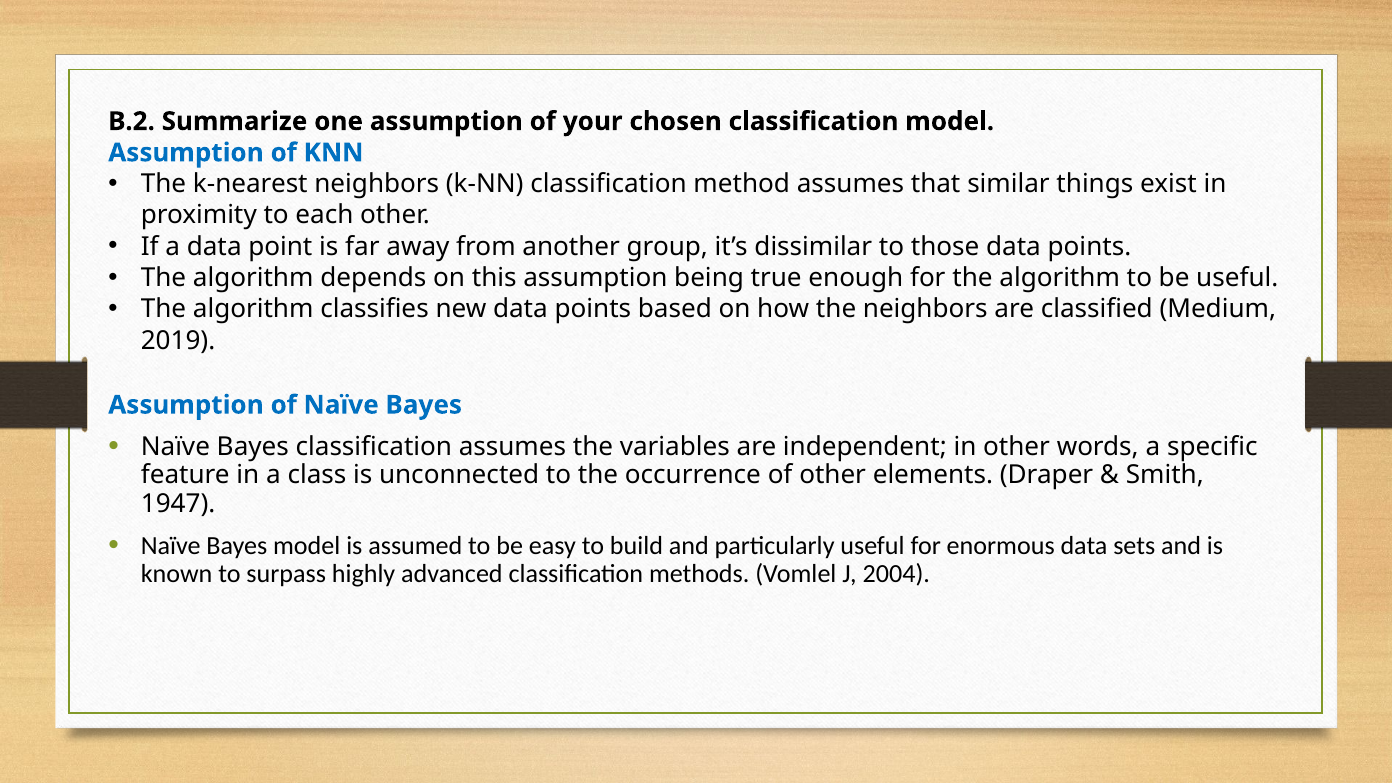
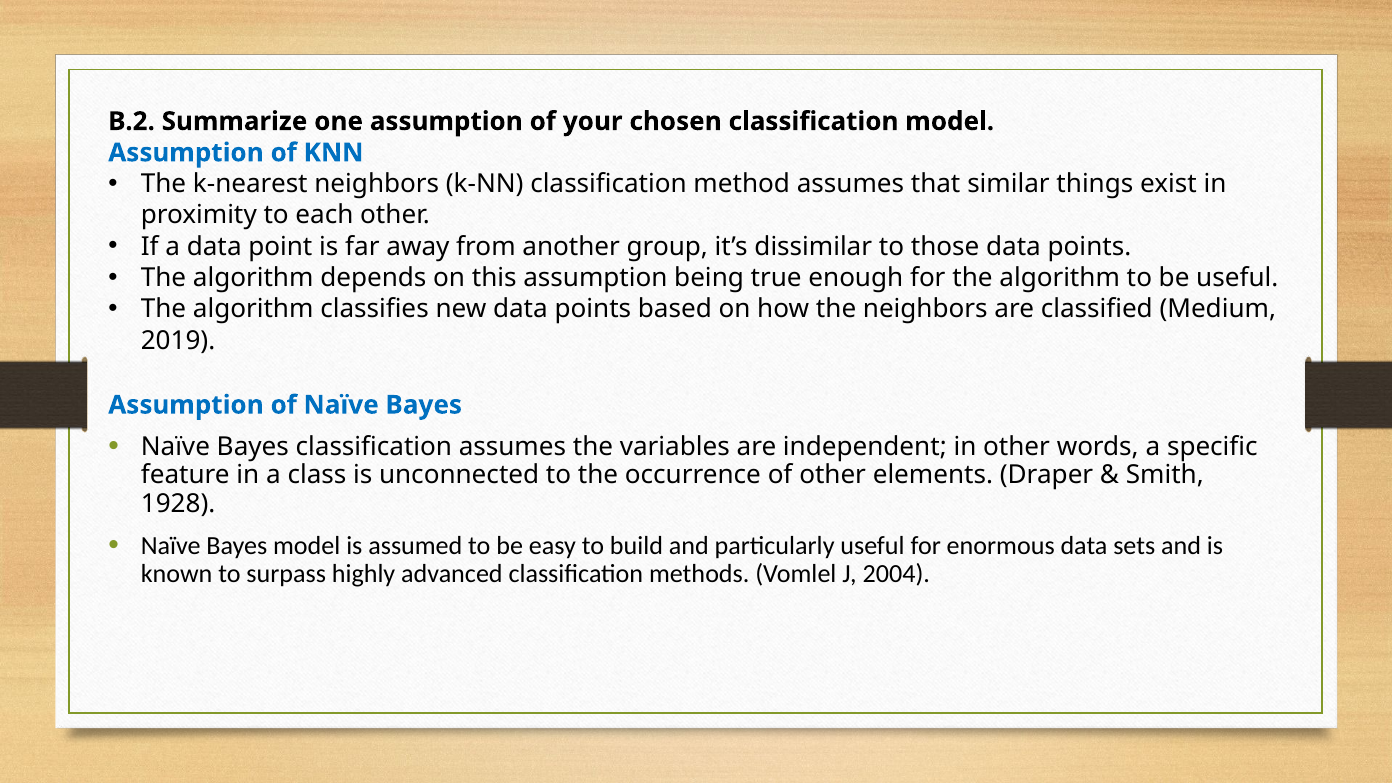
1947: 1947 -> 1928 (178, 503)
